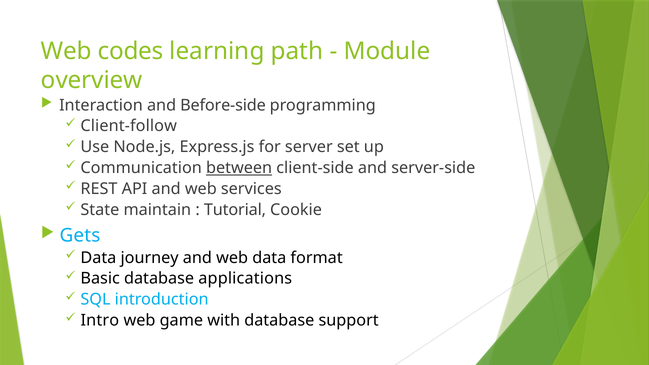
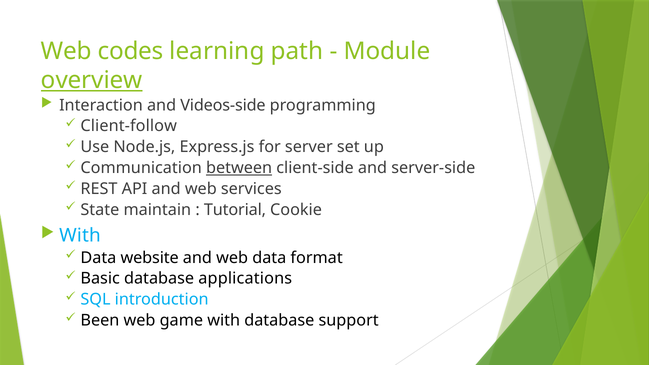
overview underline: none -> present (92, 80)
Before-side: Before-side -> Videos-side (223, 105)
Gets: Gets -> With (80, 235)
journey: journey -> website (150, 258)
Intro: Intro -> Been (100, 320)
